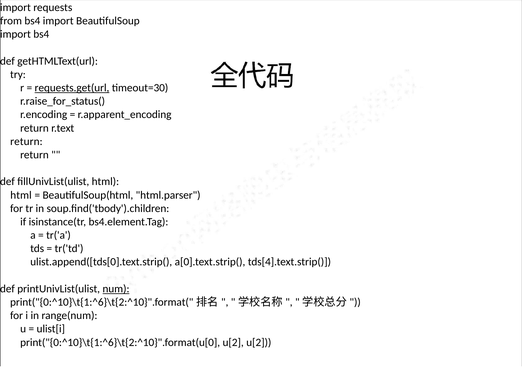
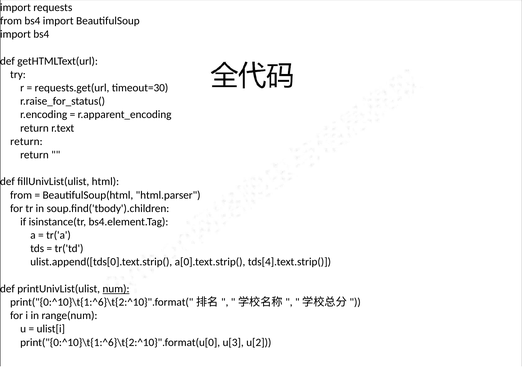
requests.get(url underline: present -> none (72, 88)
html: html -> from (21, 195)
print("{0:^10}\t{1:^6}\t{2:^10}".format(u[0 u[2: u[2 -> u[3 (233, 342)
